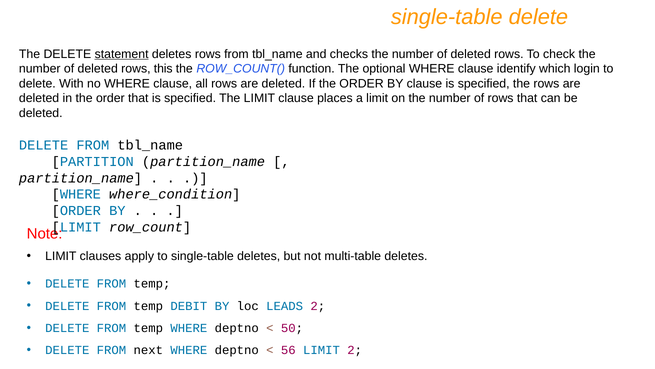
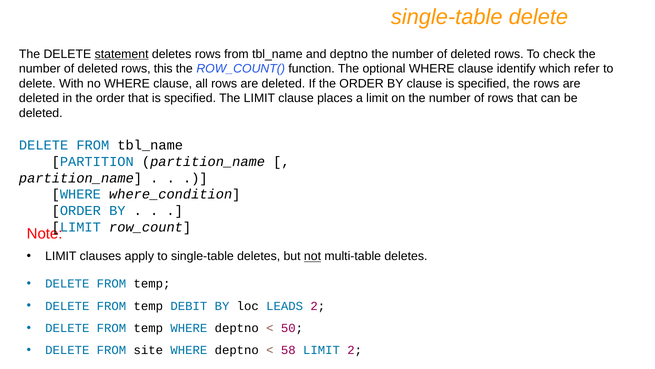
and checks: checks -> deptno (349, 54)
login: login -> refer (587, 69)
not underline: none -> present (313, 256)
next: next -> site (148, 350)
56: 56 -> 58 (288, 350)
